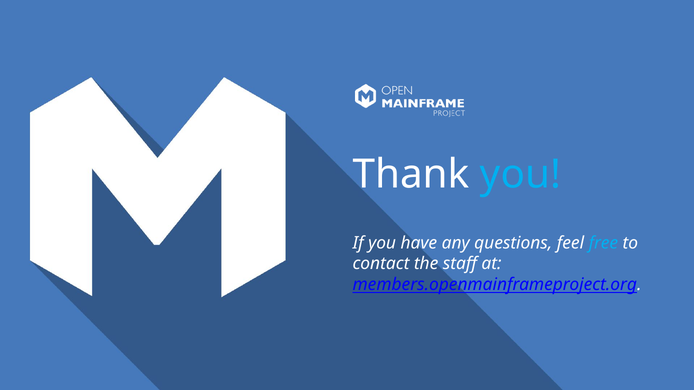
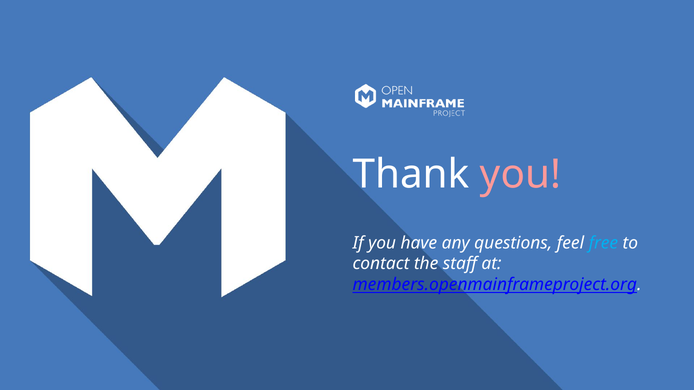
you colour: light blue -> pink (520, 174)
